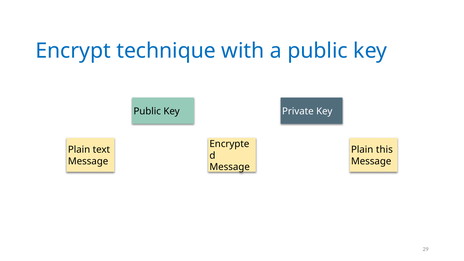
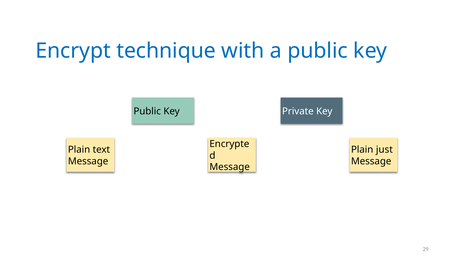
this: this -> just (384, 150)
